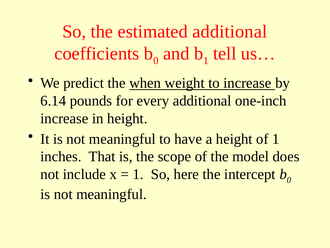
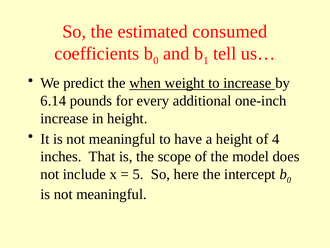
estimated additional: additional -> consumed (230, 31)
of 1: 1 -> 4 (276, 139)
1: 1 -> 5 (138, 174)
